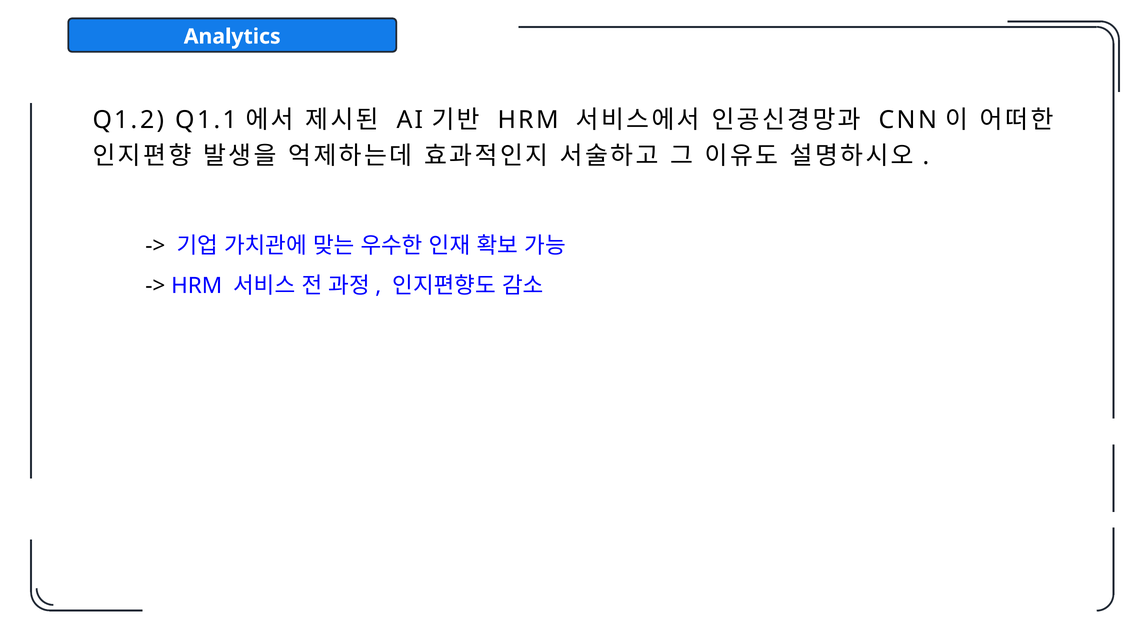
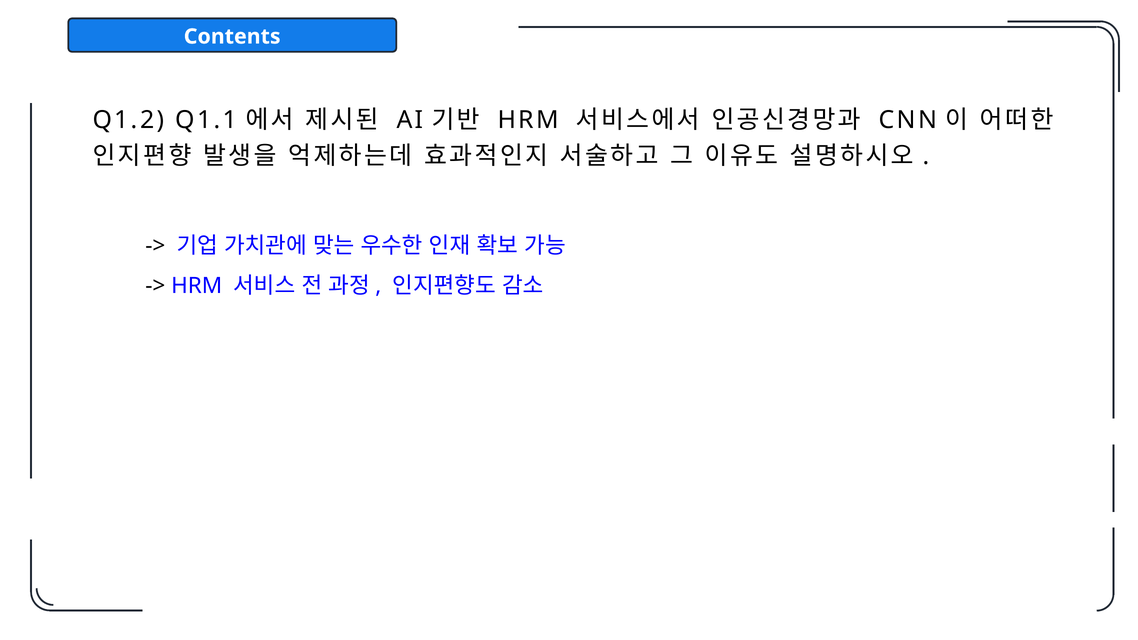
Analytics: Analytics -> Contents (232, 37)
